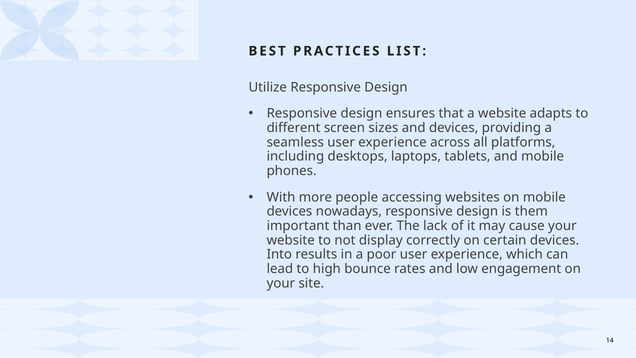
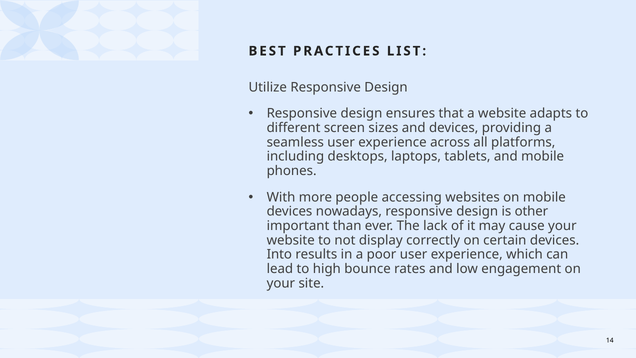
them: them -> other (531, 211)
